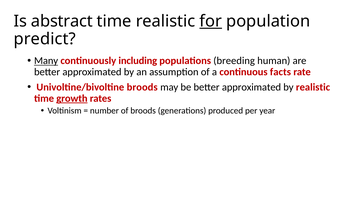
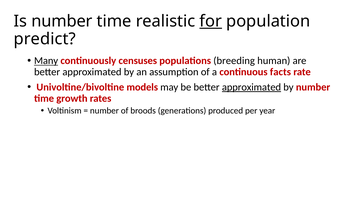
Is abstract: abstract -> number (62, 21)
continuously including: including -> censuses (138, 61)
Univoltine/bivoltine broods: broods -> models (142, 87)
approximated underline: none -> present (251, 87)
by realistic: realistic -> number (313, 87)
growth underline: present -> none (72, 98)
